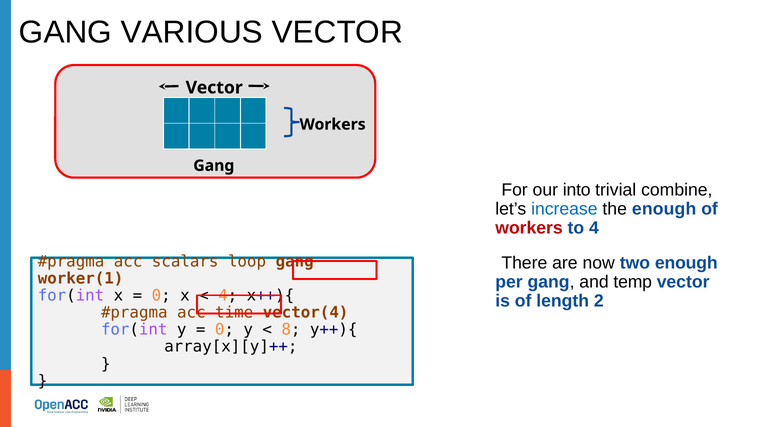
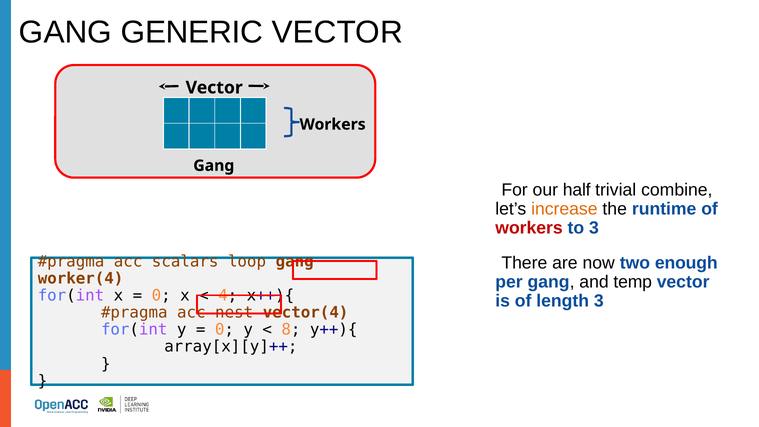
VARIOUS: VARIOUS -> GENERIC (192, 33)
into: into -> half (577, 190)
increase colour: blue -> orange (564, 209)
the enough: enough -> runtime (664, 209)
to 4: 4 -> 3 (594, 228)
worker(1: worker(1 -> worker(4 (81, 278)
length 2: 2 -> 3 (599, 301)
time: time -> nest (234, 313)
